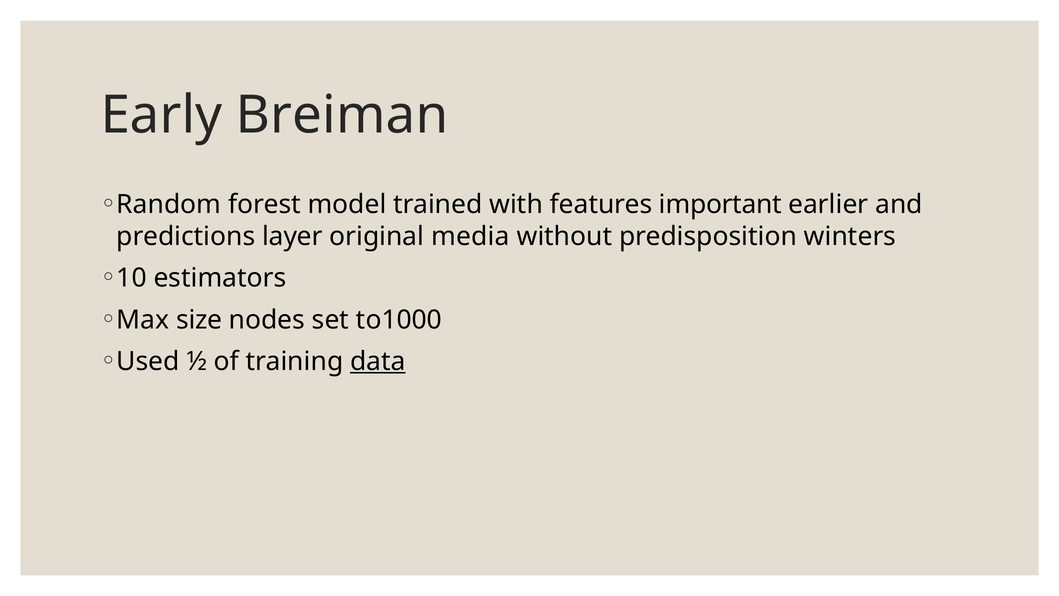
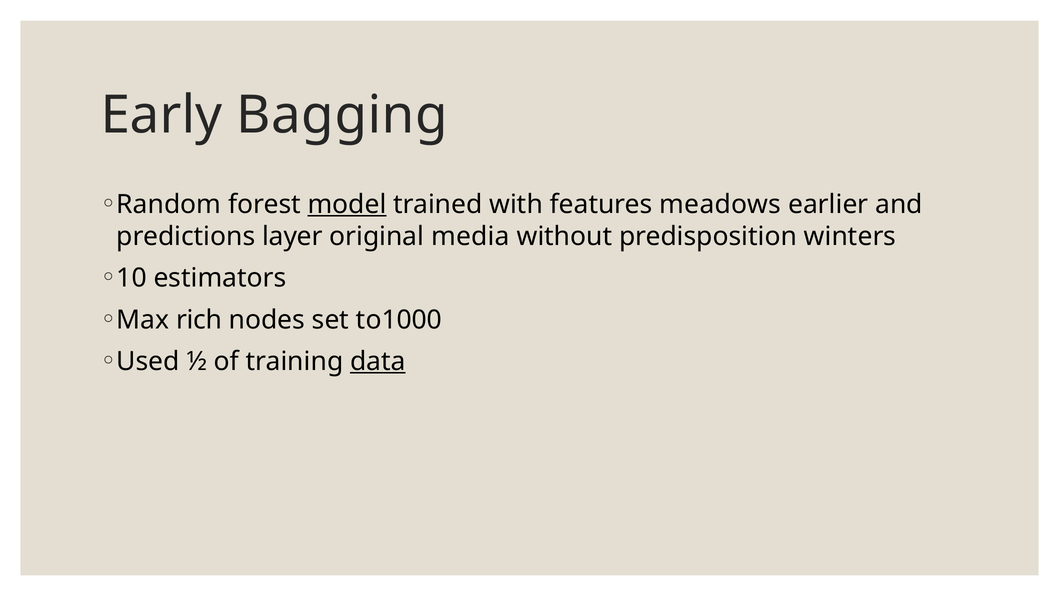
Breiman: Breiman -> Bagging (342, 115)
model underline: none -> present (347, 204)
important: important -> meadows (720, 204)
size: size -> rich (199, 320)
